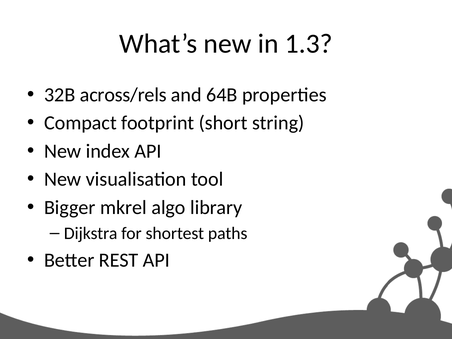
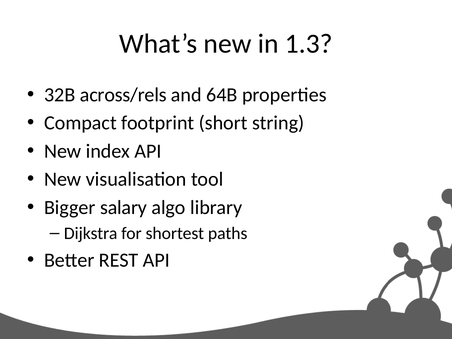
mkrel: mkrel -> salary (124, 207)
